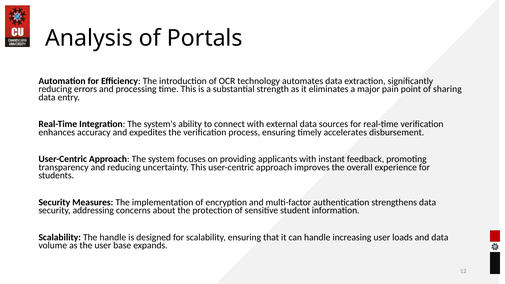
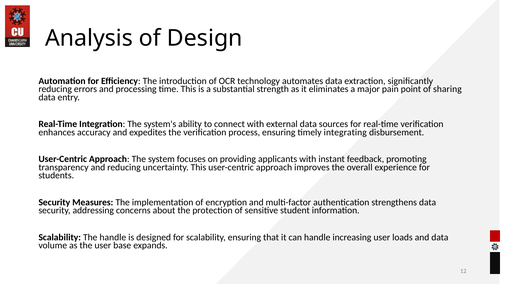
Portals: Portals -> Design (205, 38)
accelerates: accelerates -> integrating (345, 132)
